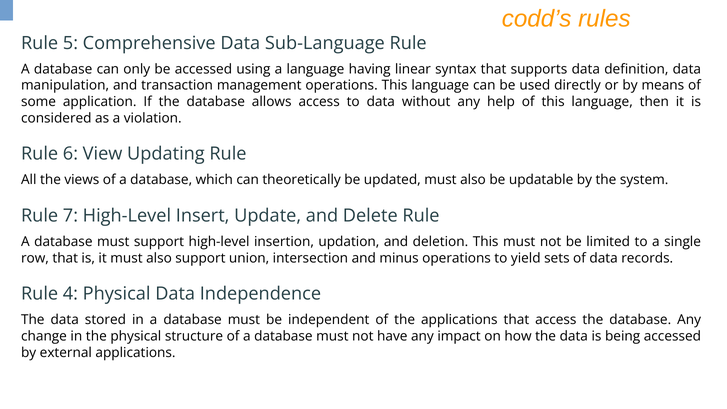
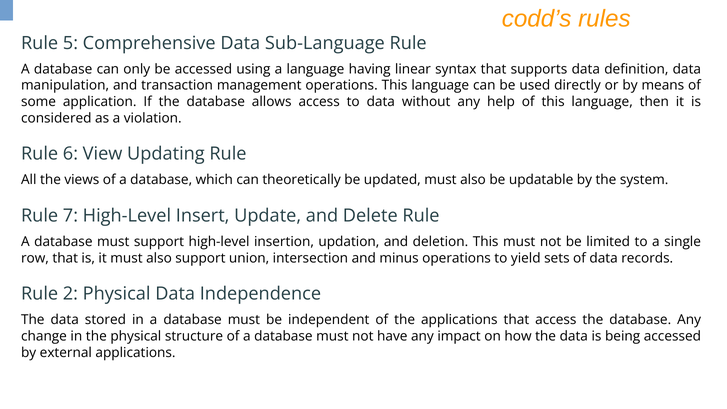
4: 4 -> 2 (70, 294)
